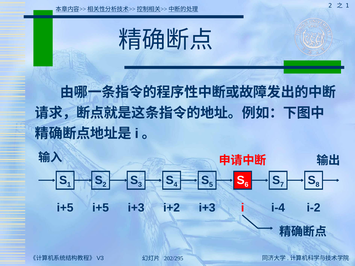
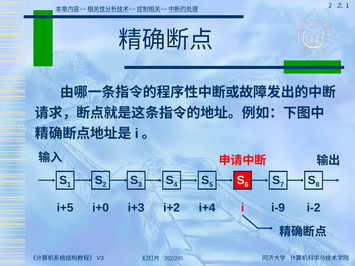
i+5 i+5: i+5 -> i+0 (101, 208)
i+2 i+3: i+3 -> i+4 (207, 208)
i-4: i-4 -> i-9 (278, 208)
